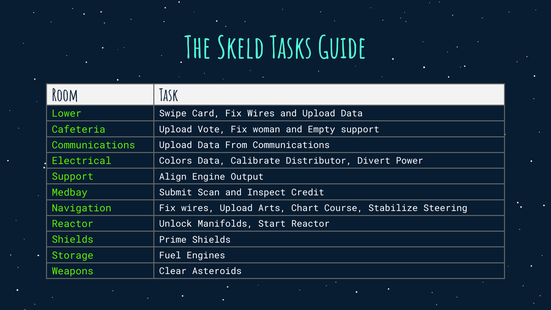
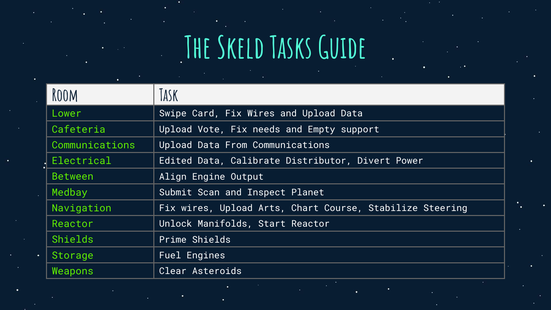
woman: woman -> needs (266, 129)
Colors: Colors -> Edited (176, 161)
Support: Support -> Between (73, 177)
Credit: Credit -> Planet (308, 192)
